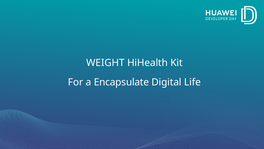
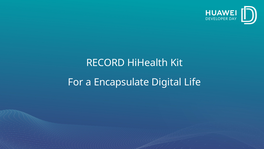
WEIGHT: WEIGHT -> RECORD (106, 63)
